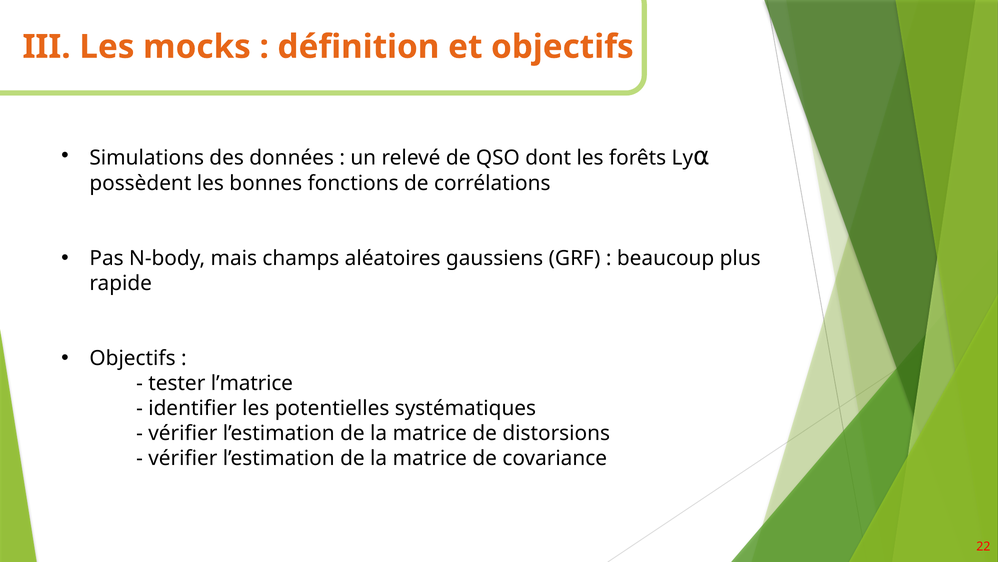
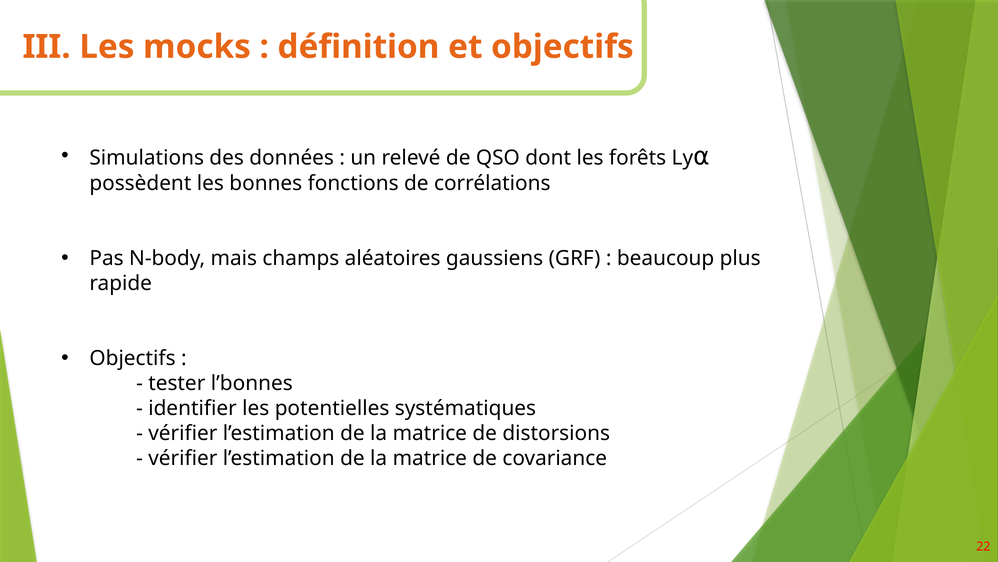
l’matrice: l’matrice -> l’bonnes (252, 383)
